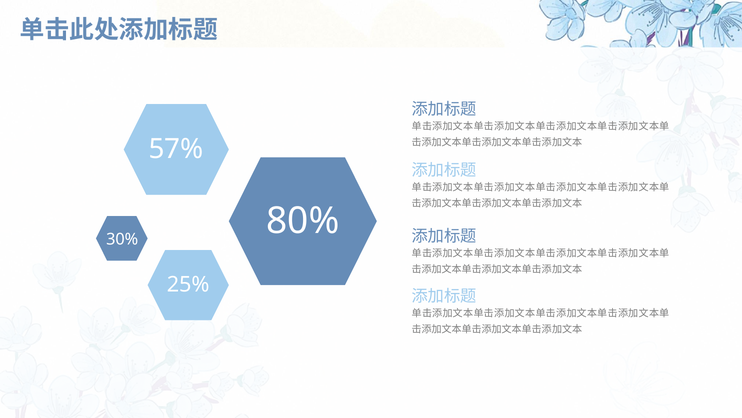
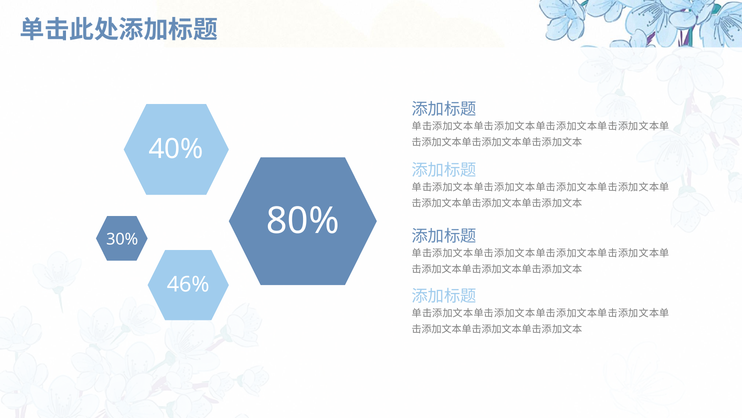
57%: 57% -> 40% (176, 149)
25%: 25% -> 46% (188, 284)
